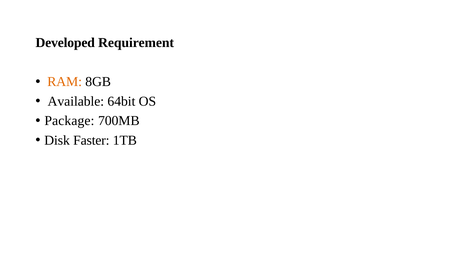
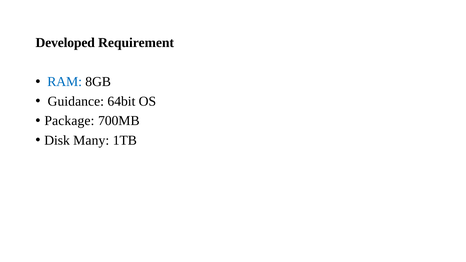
RAM colour: orange -> blue (65, 82)
Available: Available -> Guidance (76, 101)
Faster: Faster -> Many (91, 140)
